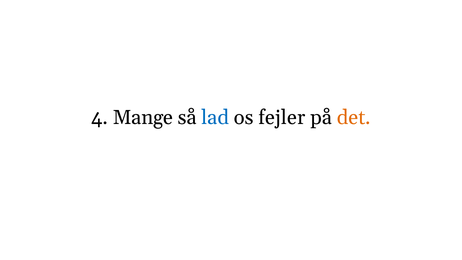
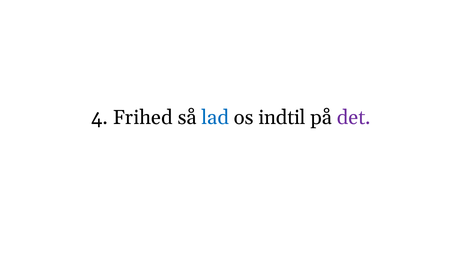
Mange: Mange -> Frihed (143, 118)
fejler: fejler -> indtil (282, 118)
det colour: orange -> purple (354, 118)
